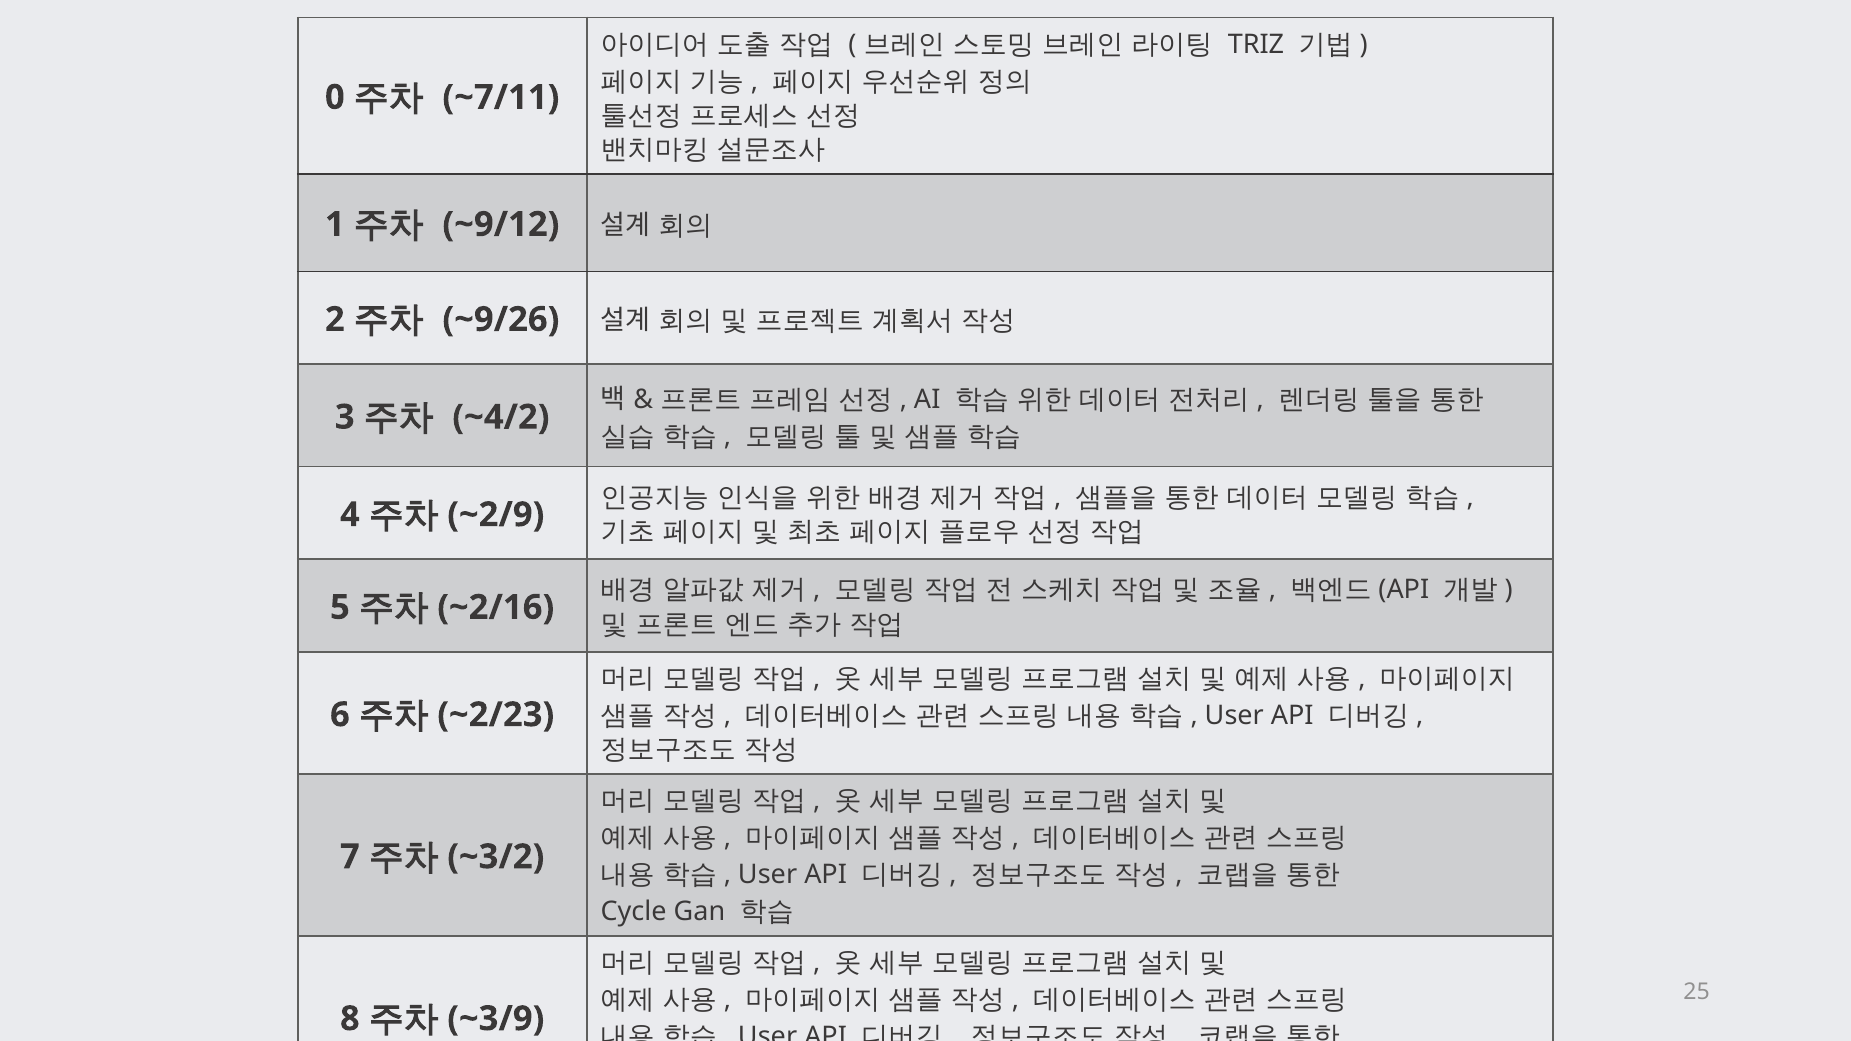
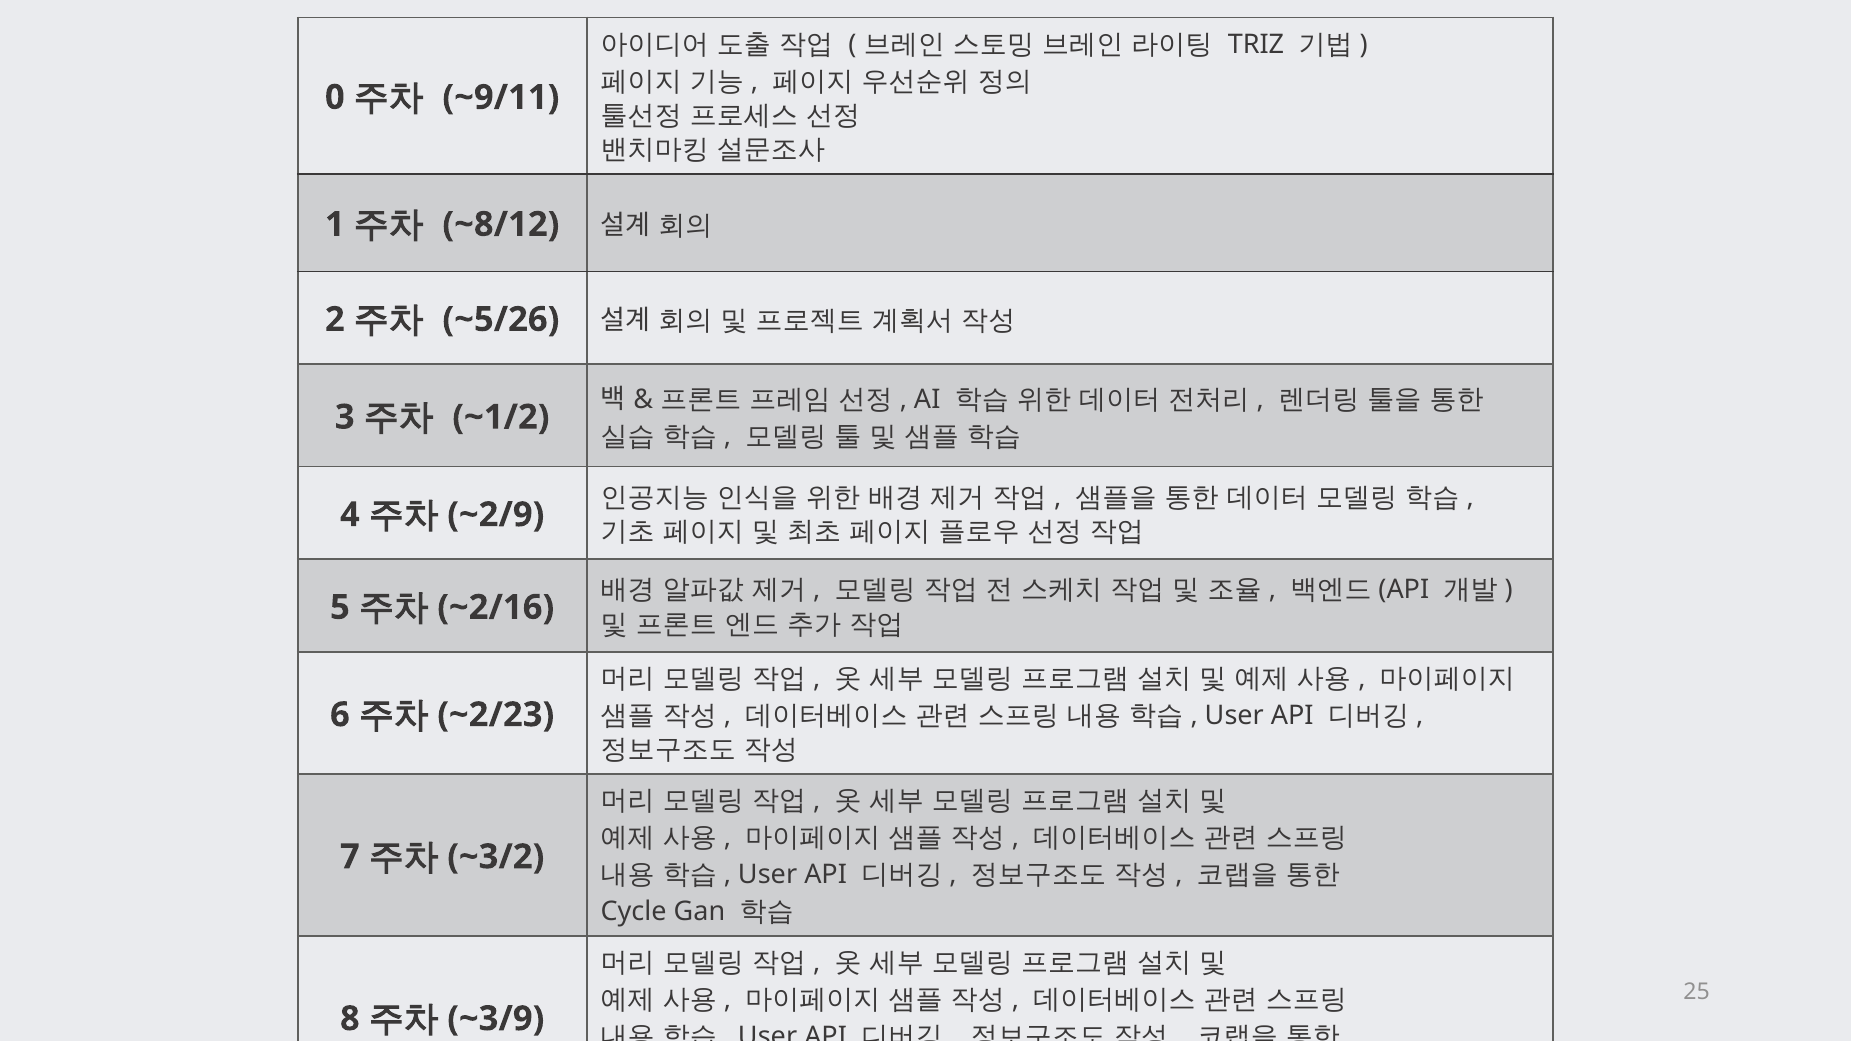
~7/11: ~7/11 -> ~9/11 (501, 97)
~9/12: ~9/12 -> ~8/12 (501, 224)
~9/26: ~9/26 -> ~5/26 (501, 320)
~4/2: ~4/2 -> ~1/2 (501, 417)
